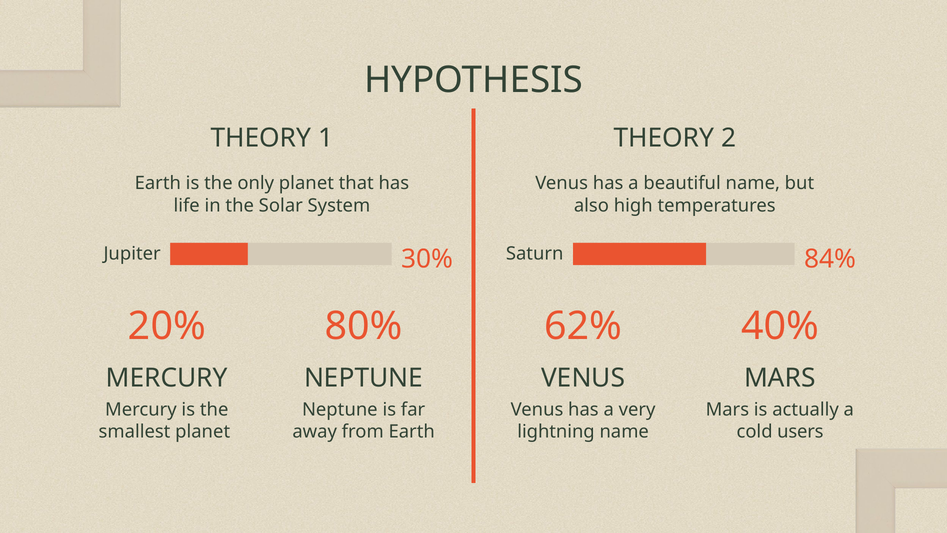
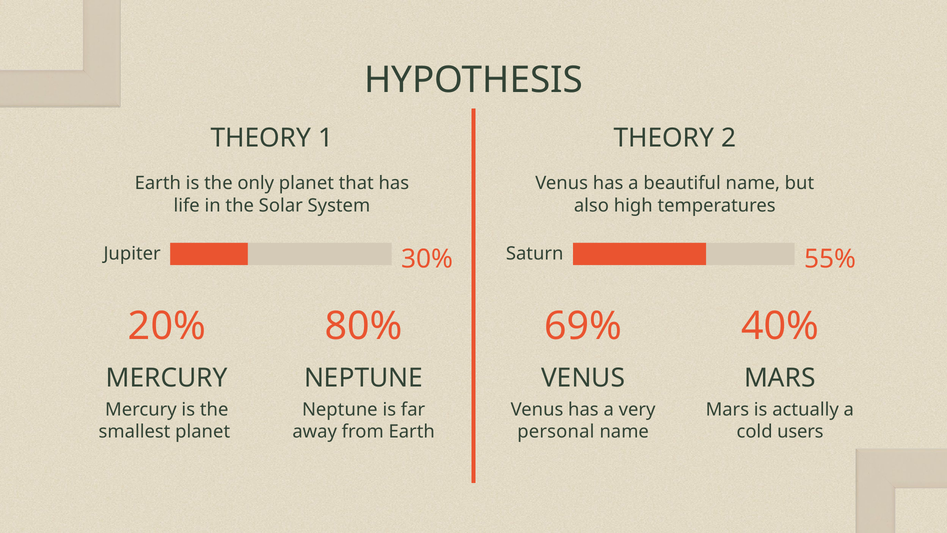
84%: 84% -> 55% (830, 259)
62%: 62% -> 69% (583, 326)
lightning: lightning -> personal (556, 432)
